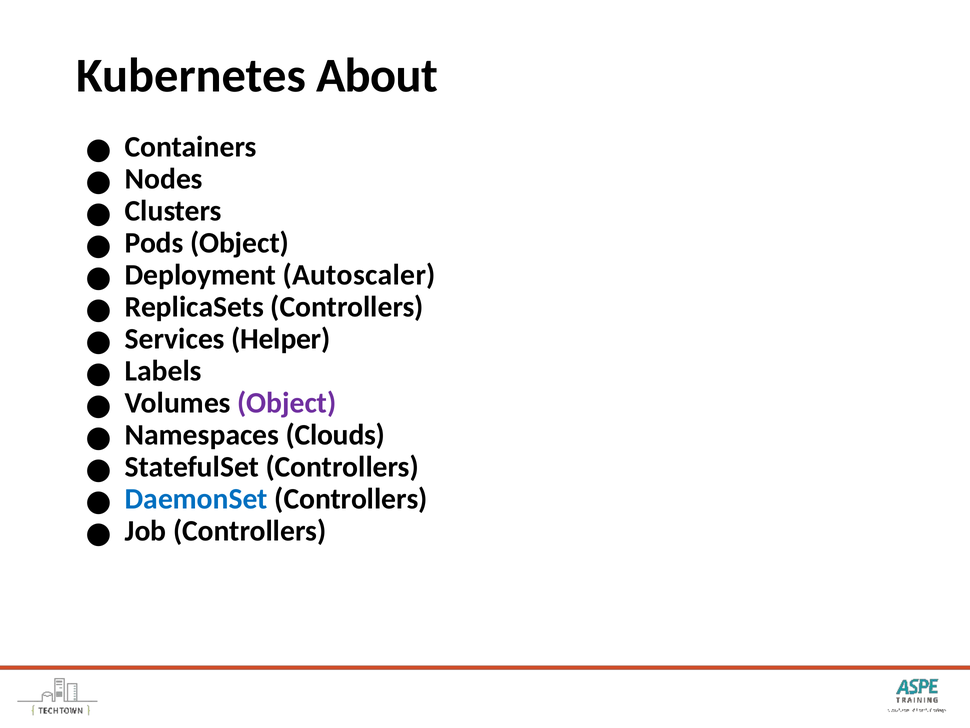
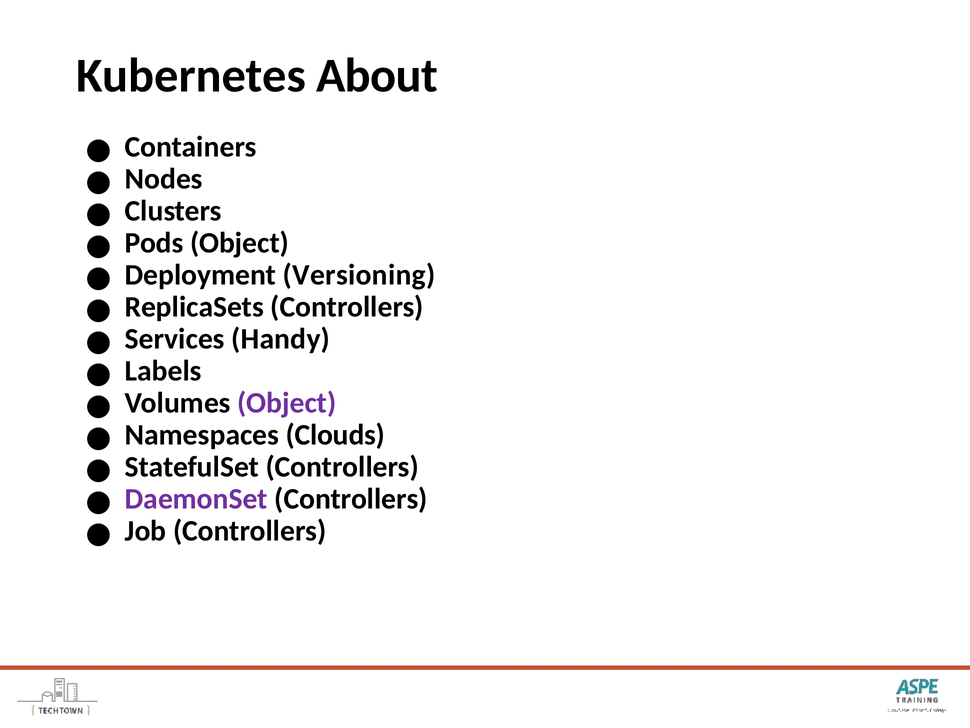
Autoscaler: Autoscaler -> Versioning (359, 275)
Helper: Helper -> Handy (281, 339)
DaemonSet colour: blue -> purple (196, 499)
